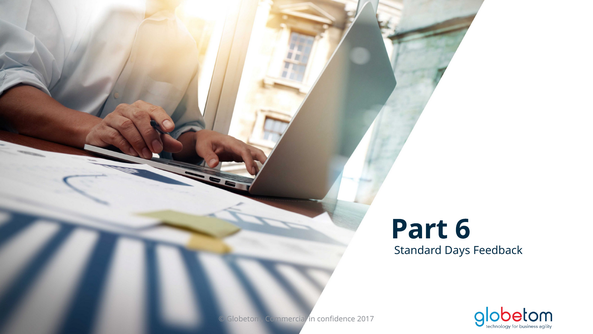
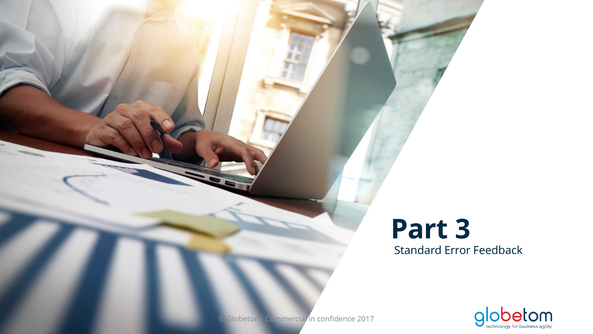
6: 6 -> 3 (463, 229)
Days: Days -> Error (457, 250)
